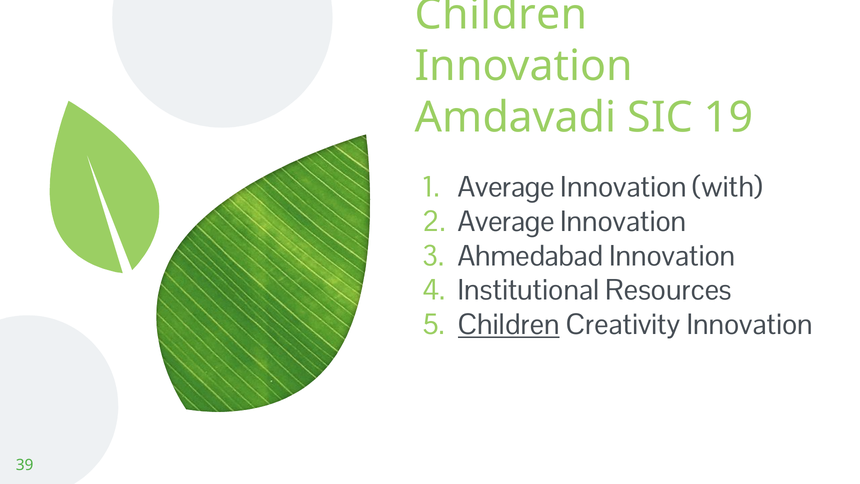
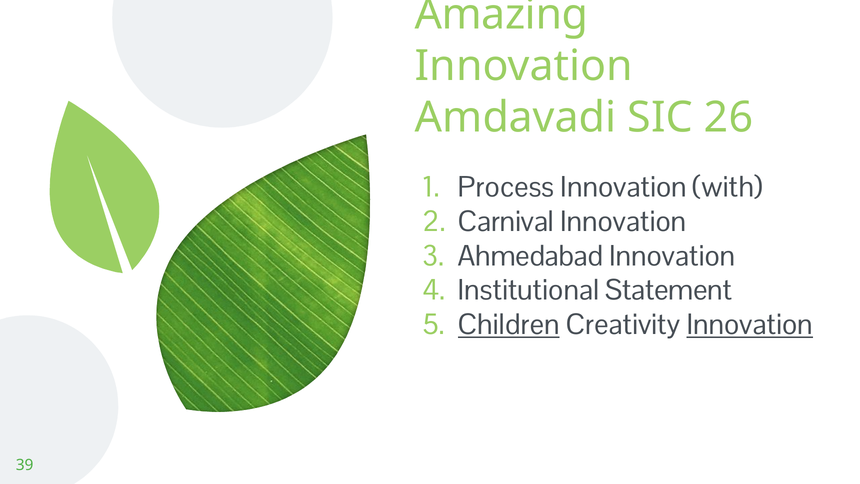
Children: Children -> Amazing (501, 14)
19: 19 -> 26 (729, 118)
Average: Average -> Process (506, 187)
Average: Average -> Carnival (506, 222)
Resources: Resources -> Statement (669, 290)
Innovation underline: none -> present (750, 325)
